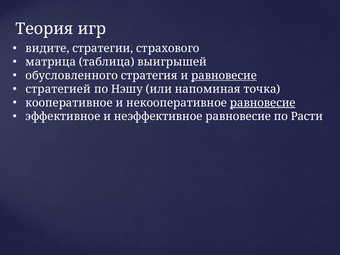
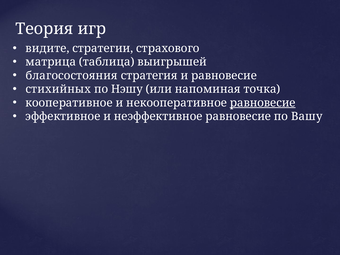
обусловленного: обусловленного -> благосостояния (72, 76)
равновесие underline: present -> none (224, 76)
стратегией: стратегией -> стихийных (58, 89)
Расти: Расти -> Вашу (307, 116)
